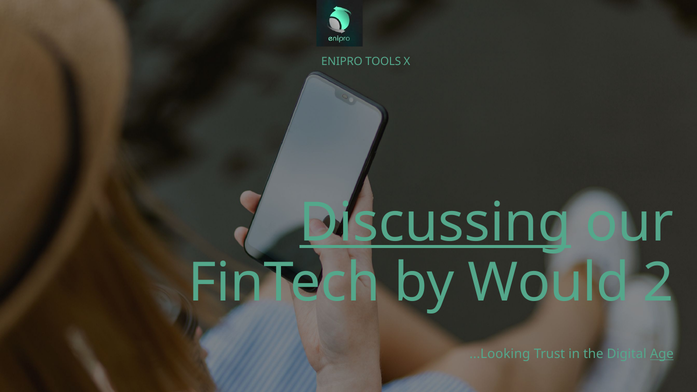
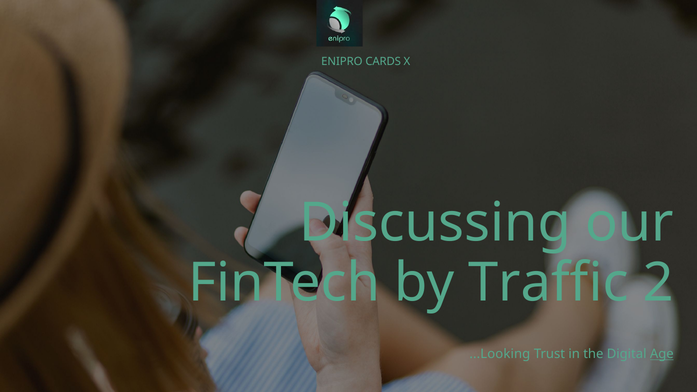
TOOLS: TOOLS -> CARDS (383, 61)
Discussing underline: present -> none (435, 223)
Would: Would -> Traffic (548, 283)
